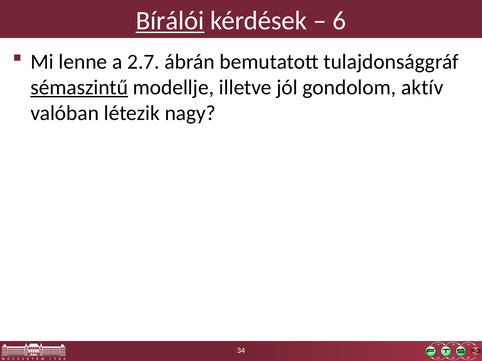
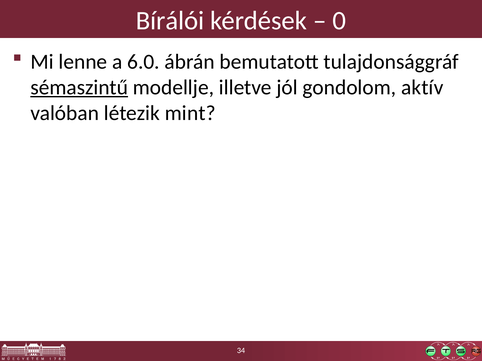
Bírálói underline: present -> none (170, 21)
6: 6 -> 0 (339, 21)
2.7: 2.7 -> 6.0 (143, 62)
nagy: nagy -> mint (190, 113)
